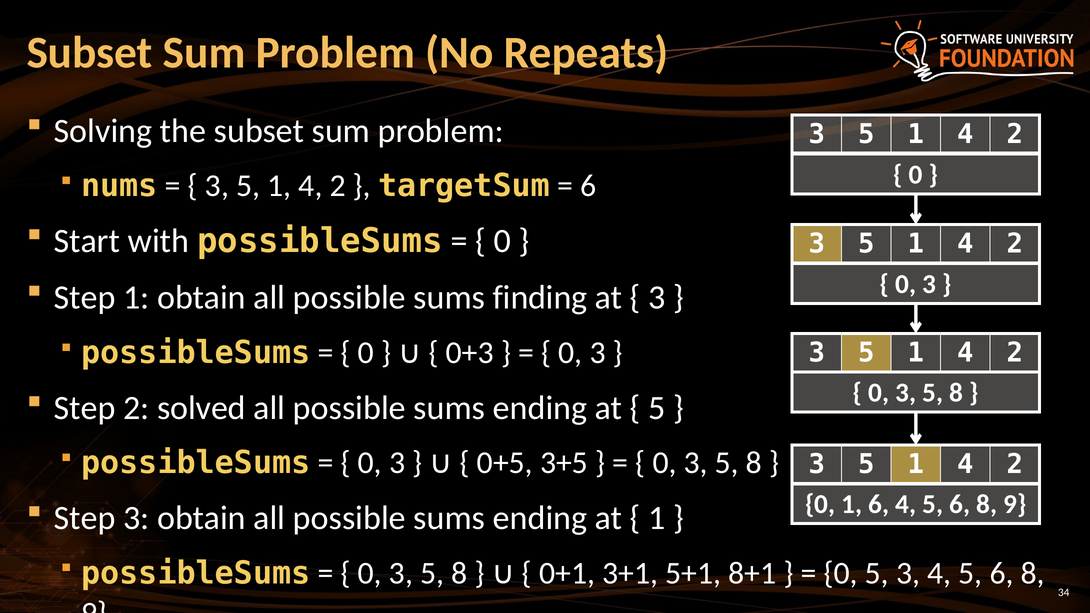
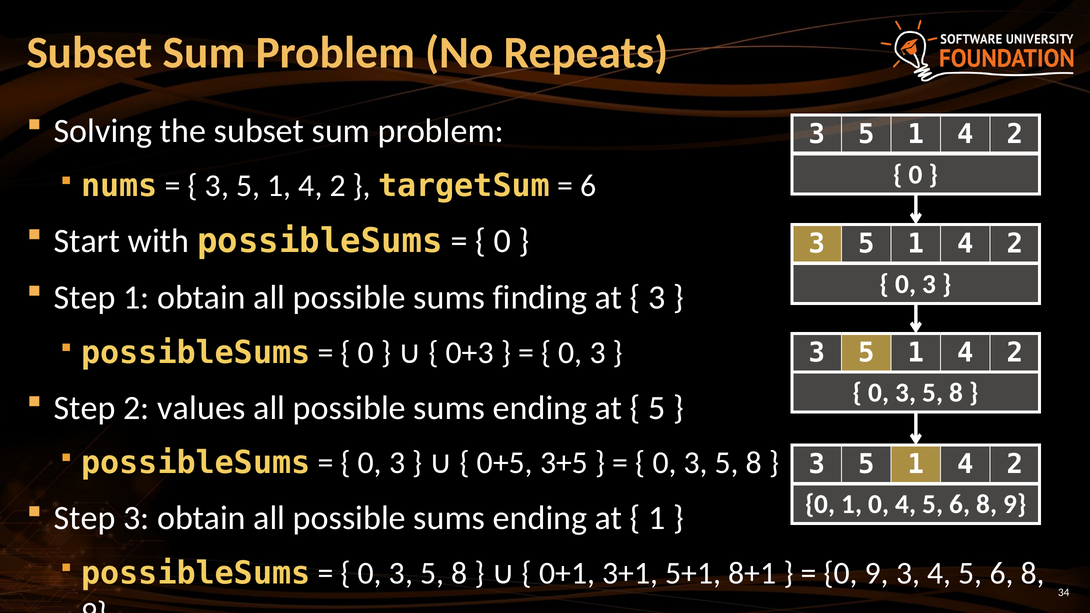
solved: solved -> values (201, 408)
1 6: 6 -> 0 (879, 504)
0 5: 5 -> 9 (877, 573)
